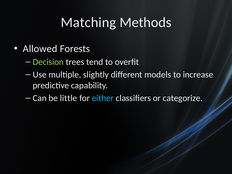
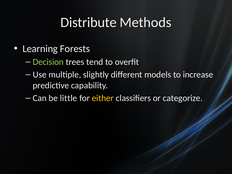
Matching: Matching -> Distribute (89, 22)
Allowed: Allowed -> Learning (40, 49)
either colour: light blue -> yellow (103, 98)
